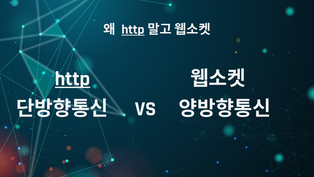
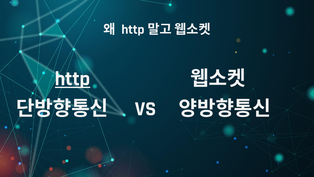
http underline: present -> none (133, 29)
